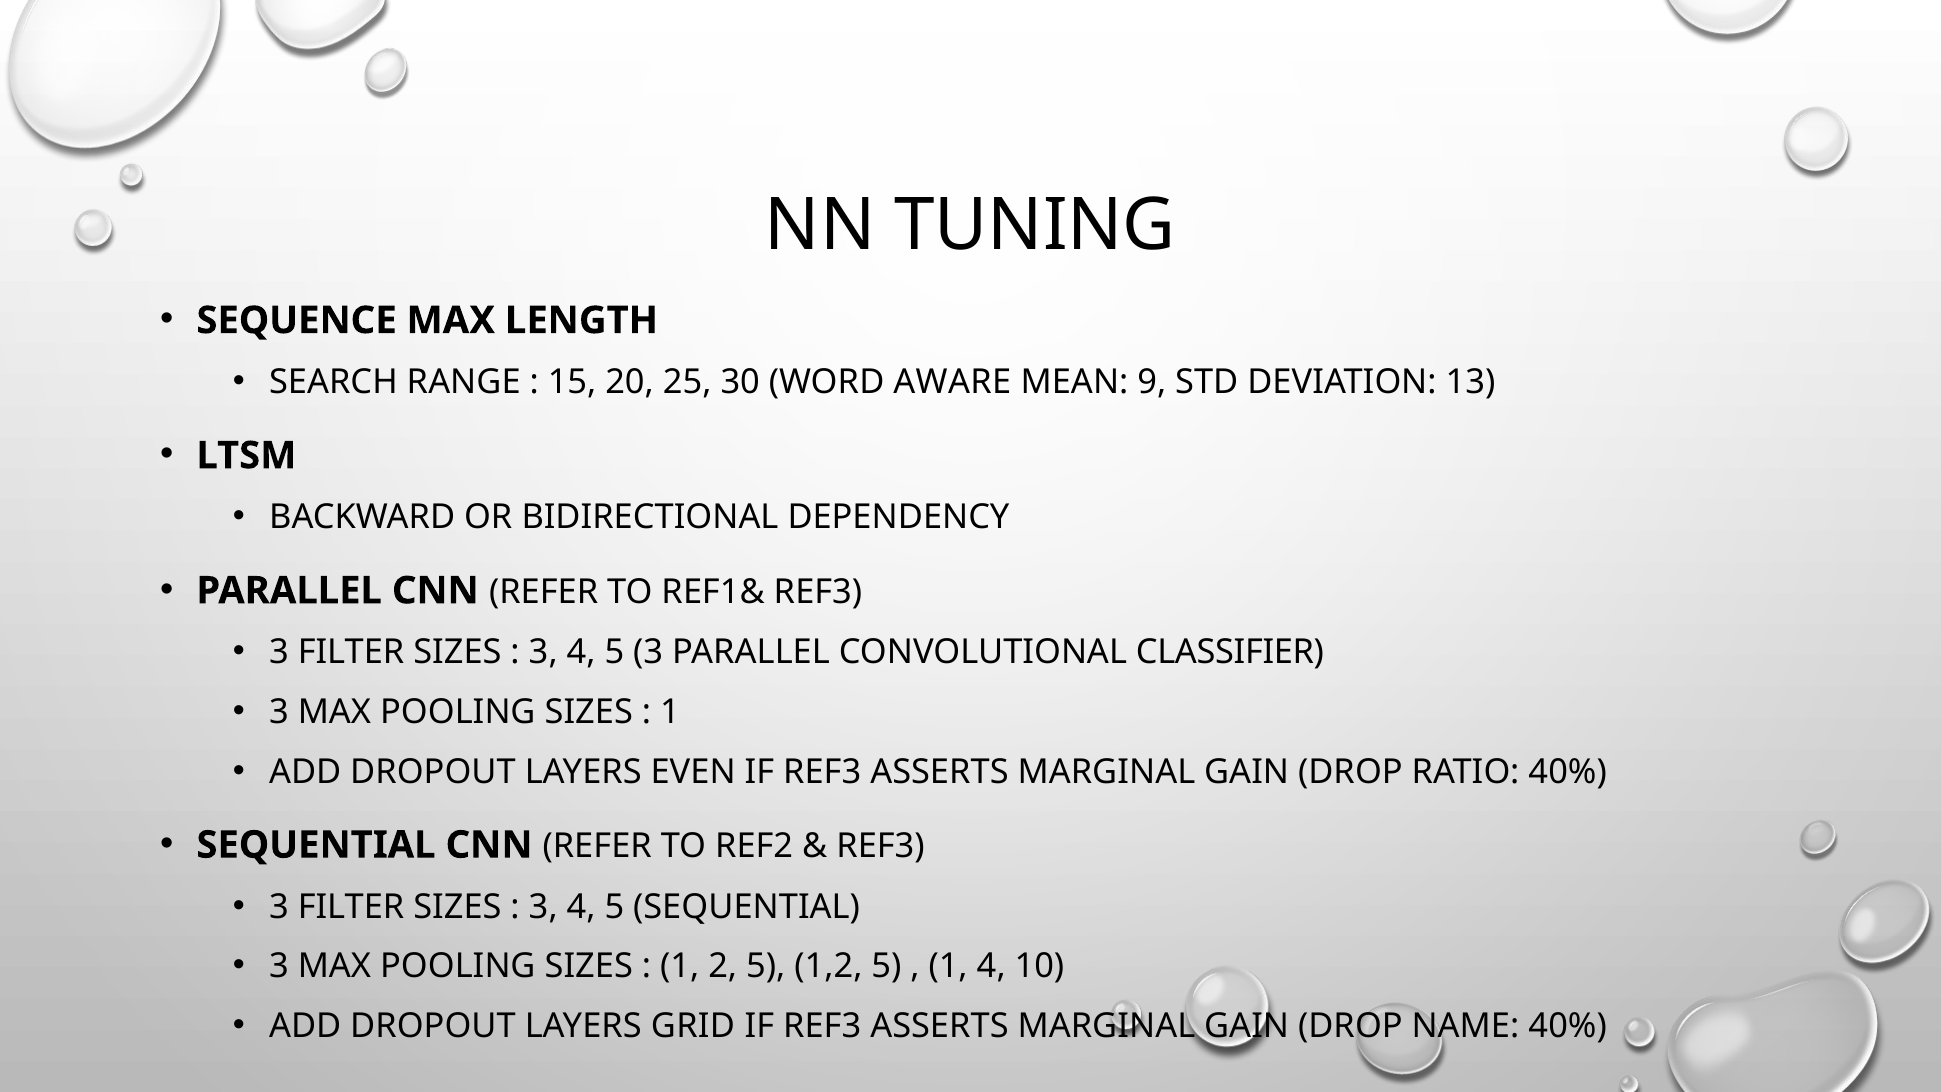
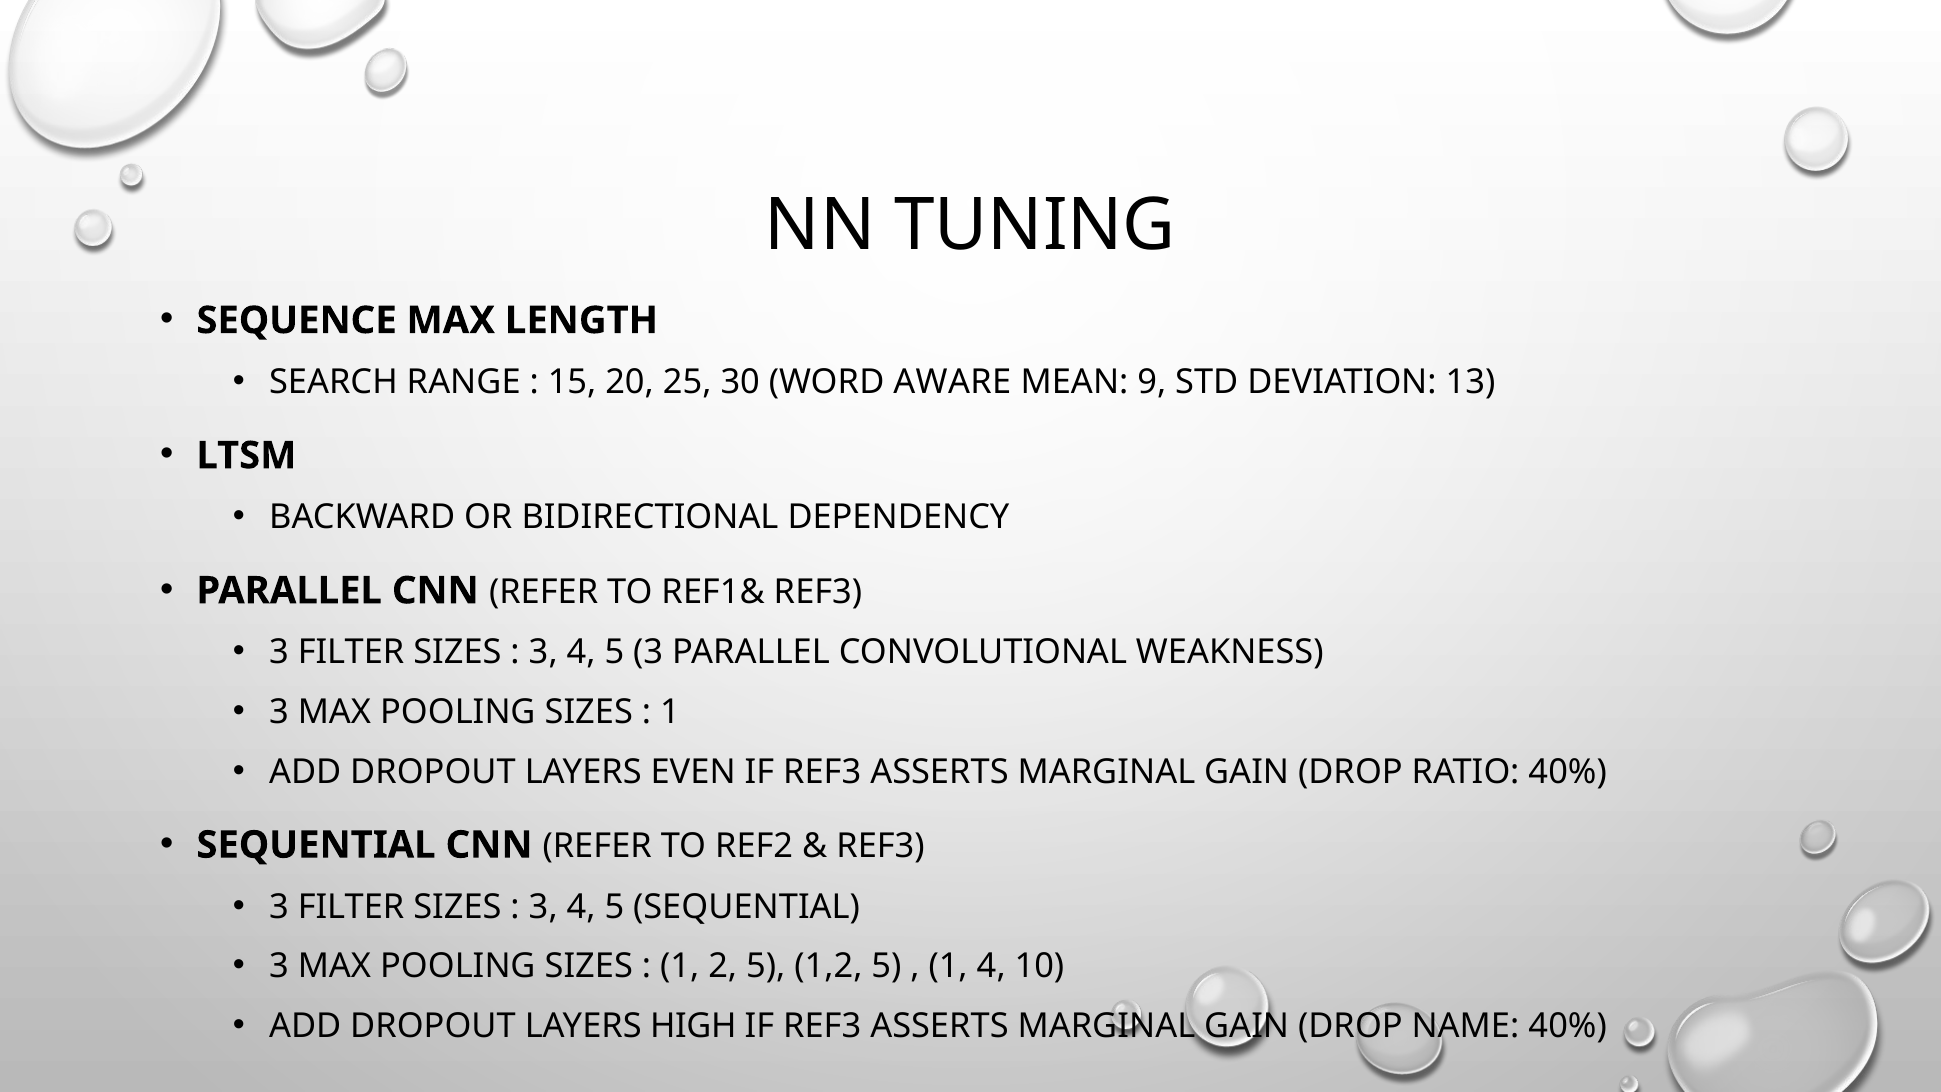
CLASSIFIER: CLASSIFIER -> WEAKNESS (1230, 652)
GRID: GRID -> HIGH (693, 1026)
